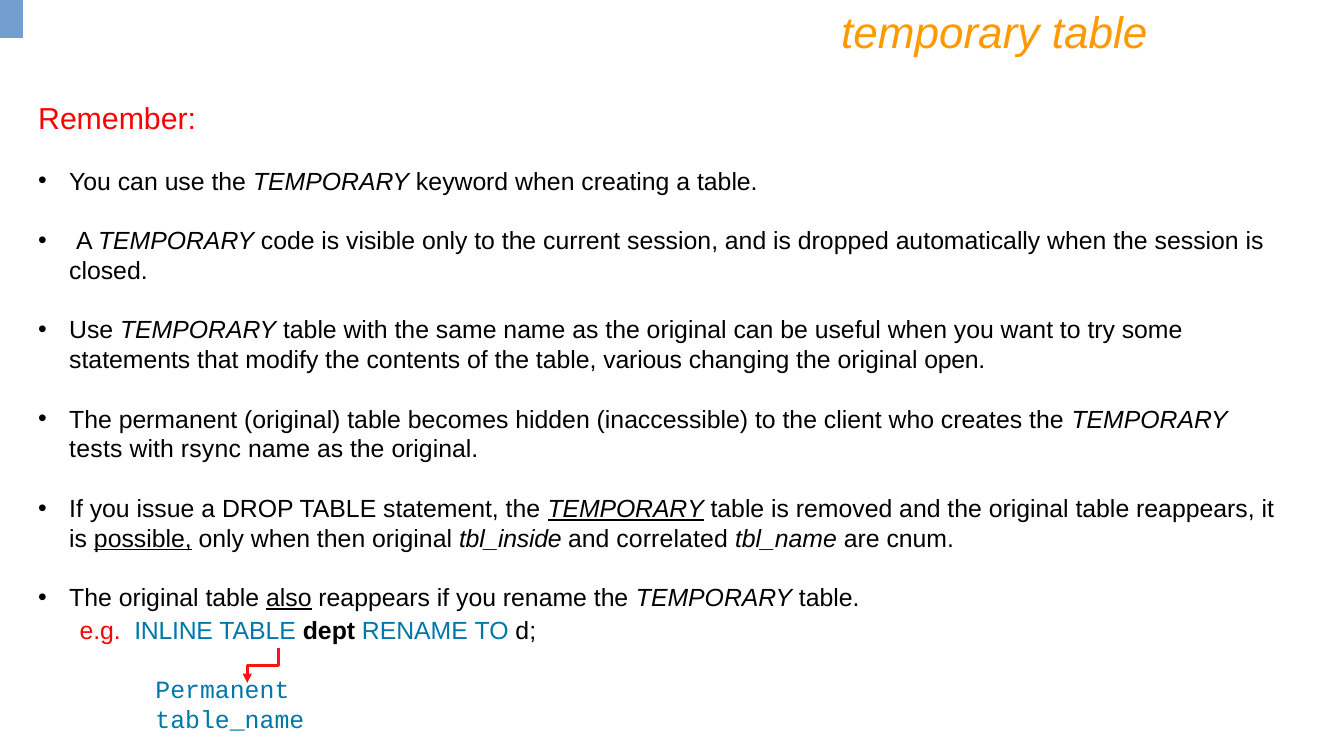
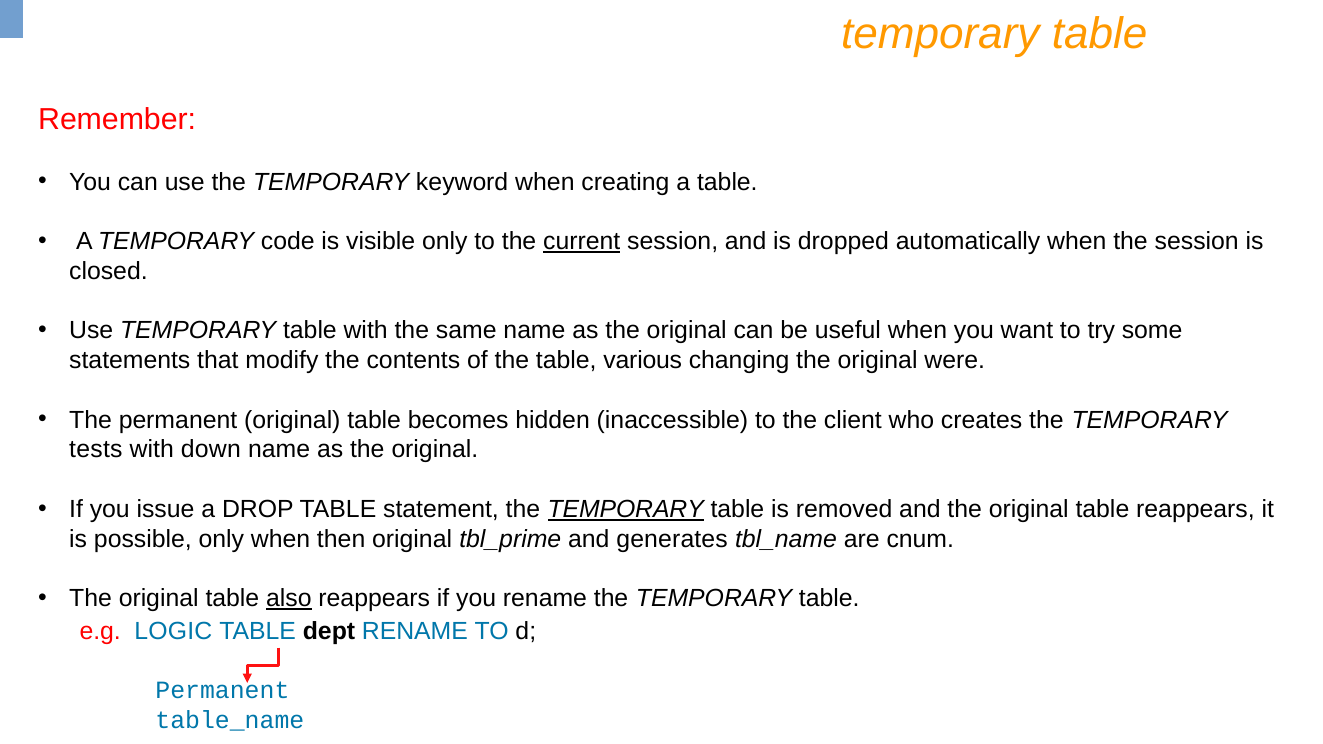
current underline: none -> present (582, 242)
open: open -> were (955, 361)
rsync: rsync -> down (211, 450)
possible underline: present -> none (143, 539)
tbl_inside: tbl_inside -> tbl_prime (510, 539)
correlated: correlated -> generates (672, 539)
INLINE: INLINE -> LOGIC (173, 632)
